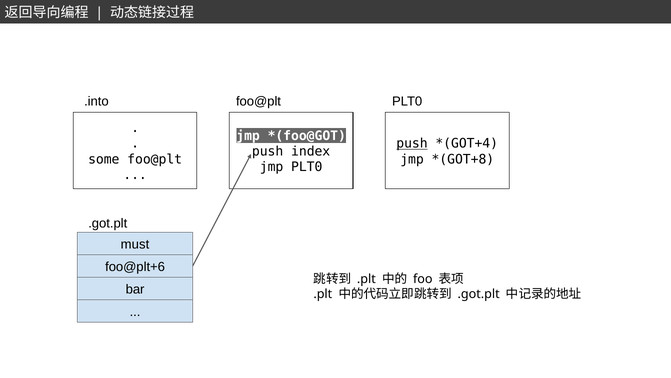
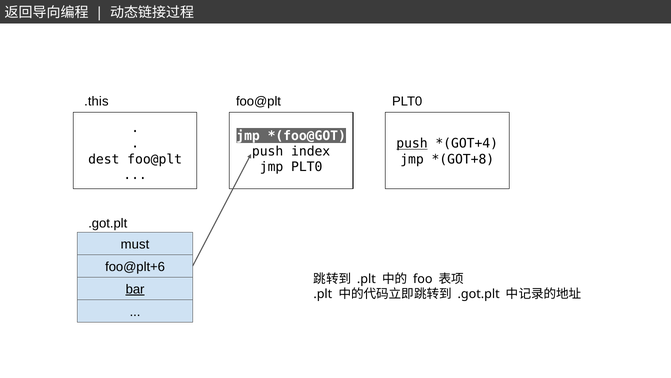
.into: .into -> .this (96, 102)
some: some -> dest (104, 159)
bar underline: none -> present (135, 289)
